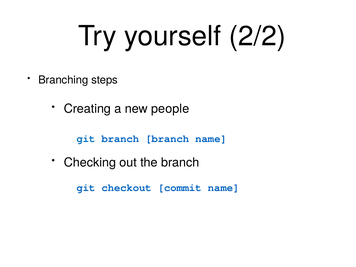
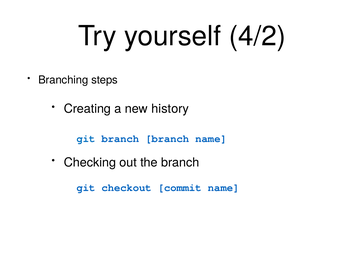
2/2: 2/2 -> 4/2 (257, 36)
people: people -> history (170, 109)
